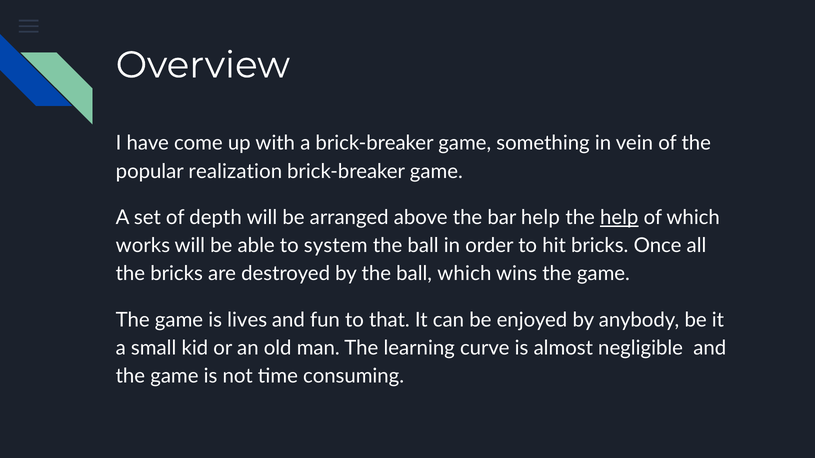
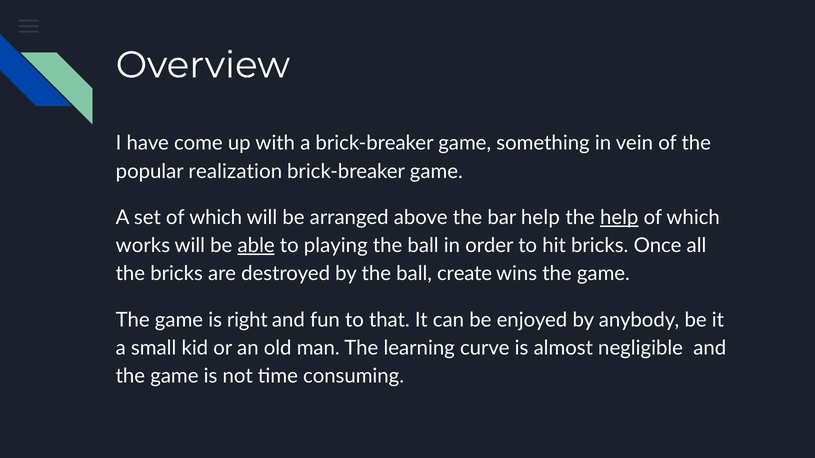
set of depth: depth -> which (216, 218)
able underline: none -> present (256, 246)
system: system -> playing (336, 246)
ball which: which -> create (465, 274)
lives: lives -> right (247, 320)
